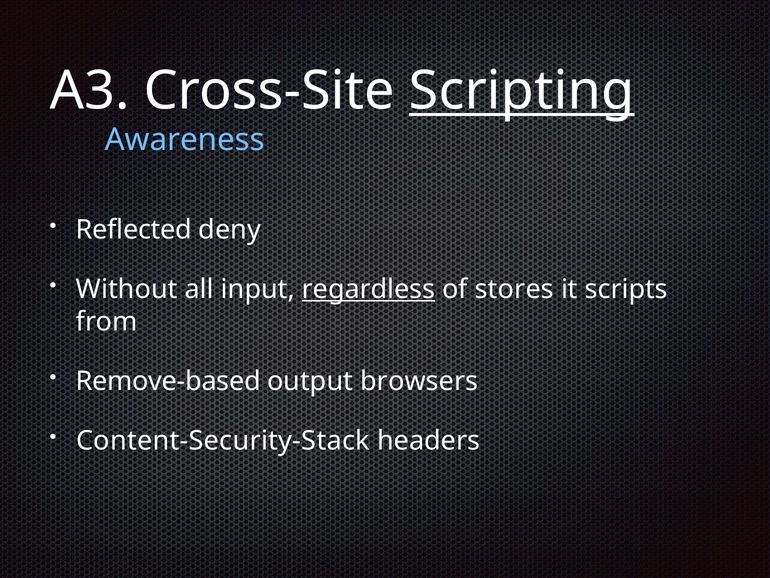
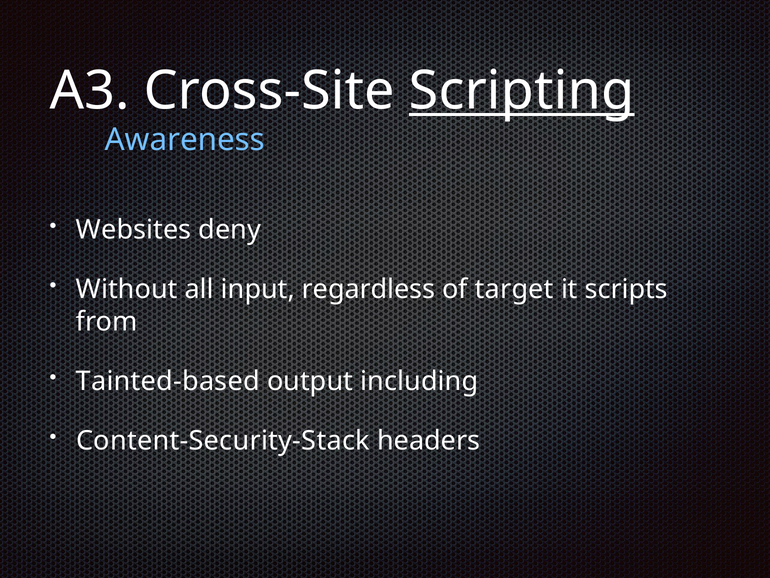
Reflected: Reflected -> Websites (134, 229)
regardless underline: present -> none (369, 289)
stores: stores -> target (514, 289)
Remove-based: Remove-based -> Tainted-based (168, 381)
browsers: browsers -> including (419, 381)
